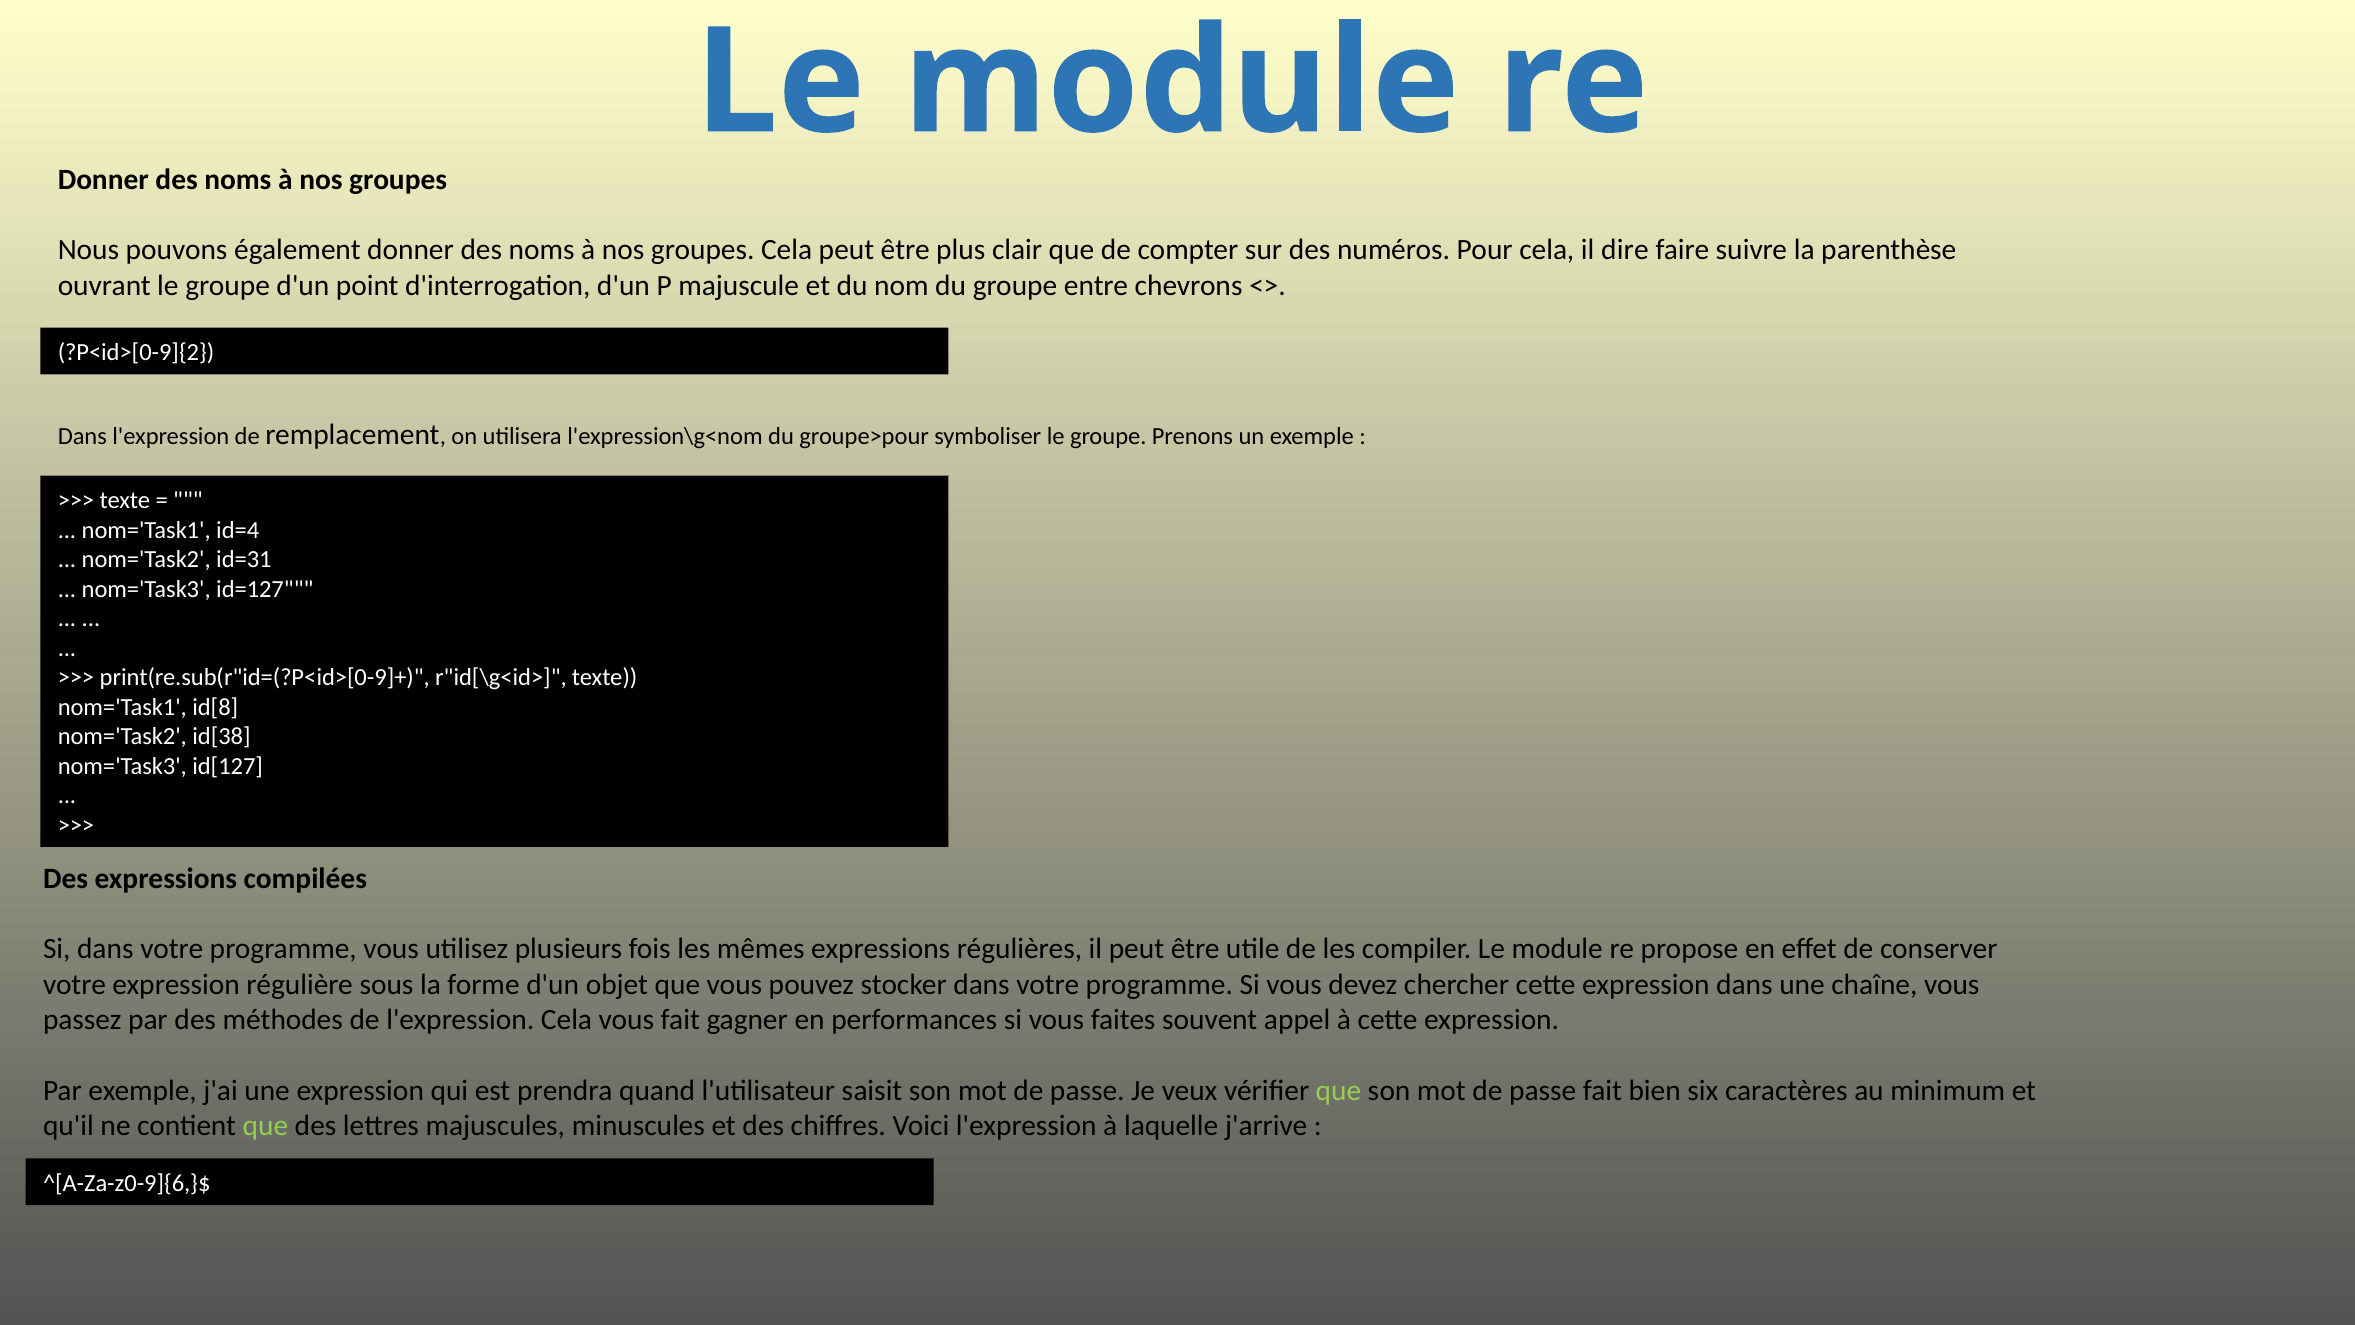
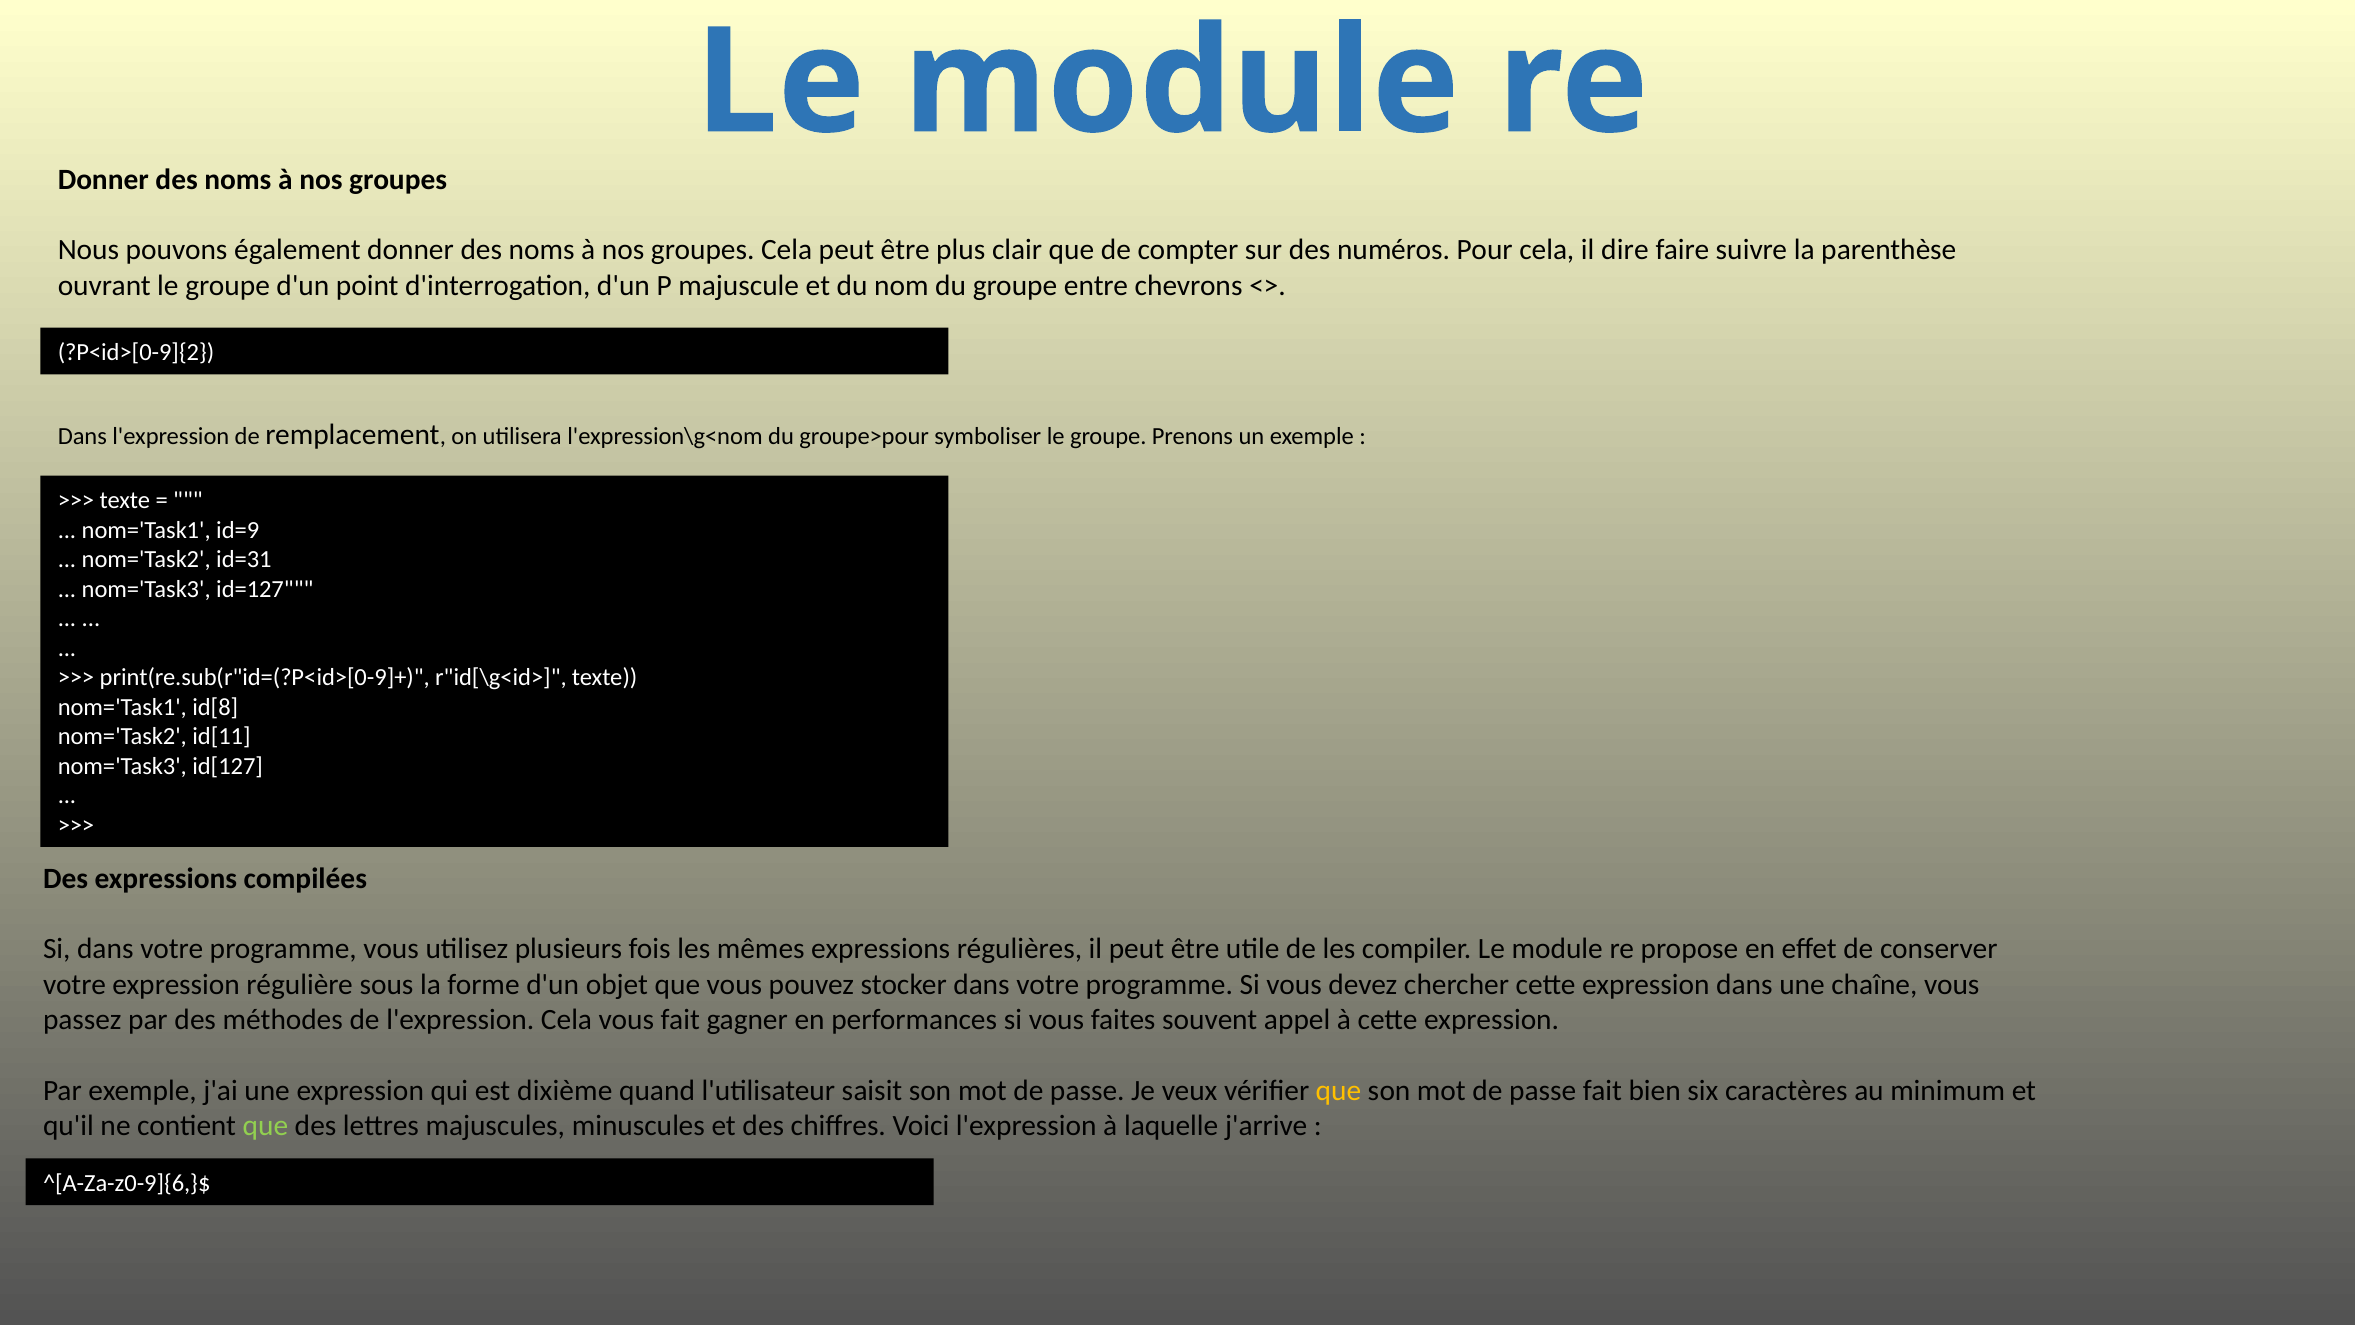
id=4: id=4 -> id=9 (238, 530)
id[38: id[38 -> id[11 (221, 736)
prendra: prendra -> dixième (565, 1090)
que colour: light green -> yellow (1338, 1090)
